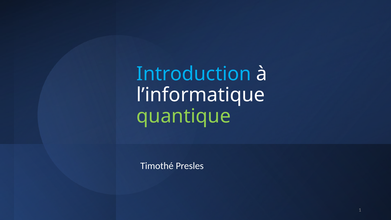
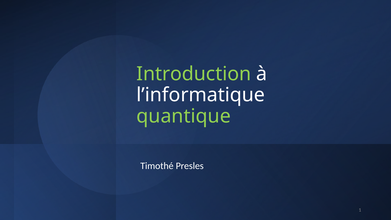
Introduction colour: light blue -> light green (194, 74)
